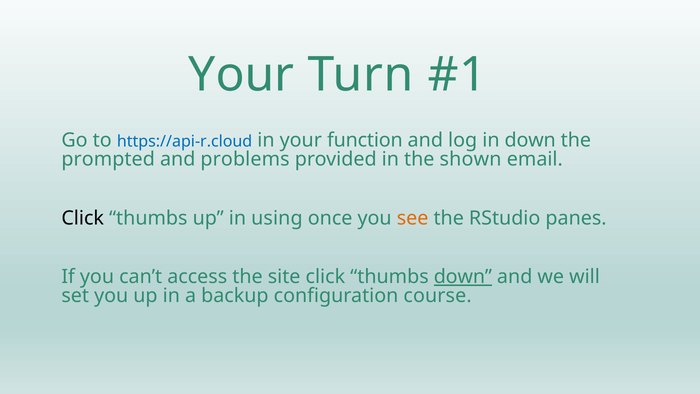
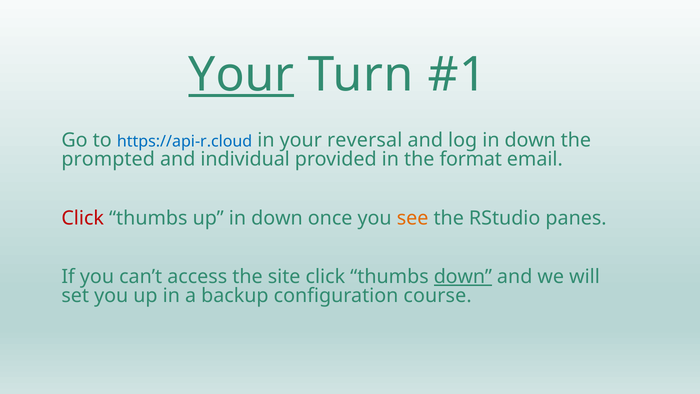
Your underline: none -> present (241, 75)
function: function -> reversal (365, 140)
problems: problems -> individual (245, 159)
shown: shown -> format (471, 159)
Click colour: black -> red (83, 218)
up in using: using -> down (277, 218)
